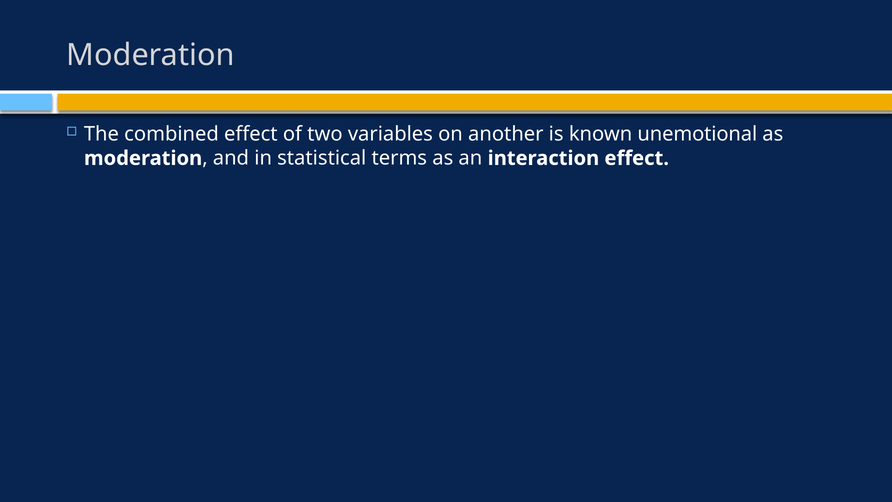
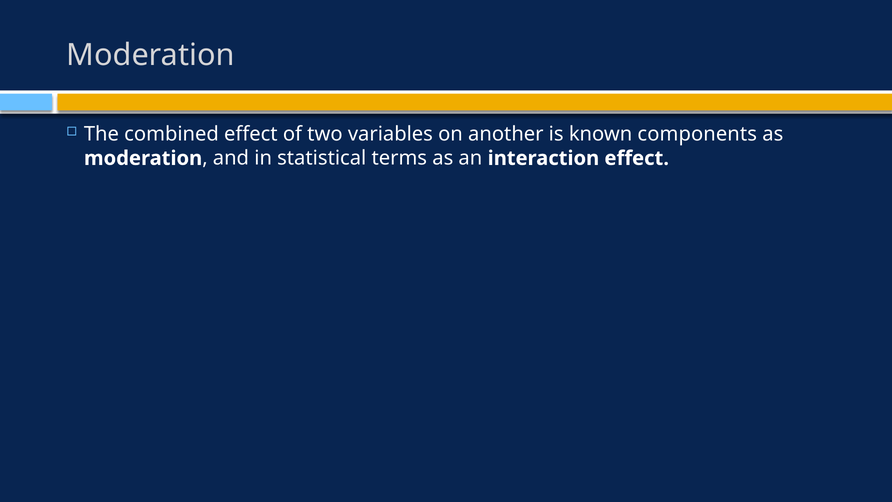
unemotional: unemotional -> components (697, 134)
